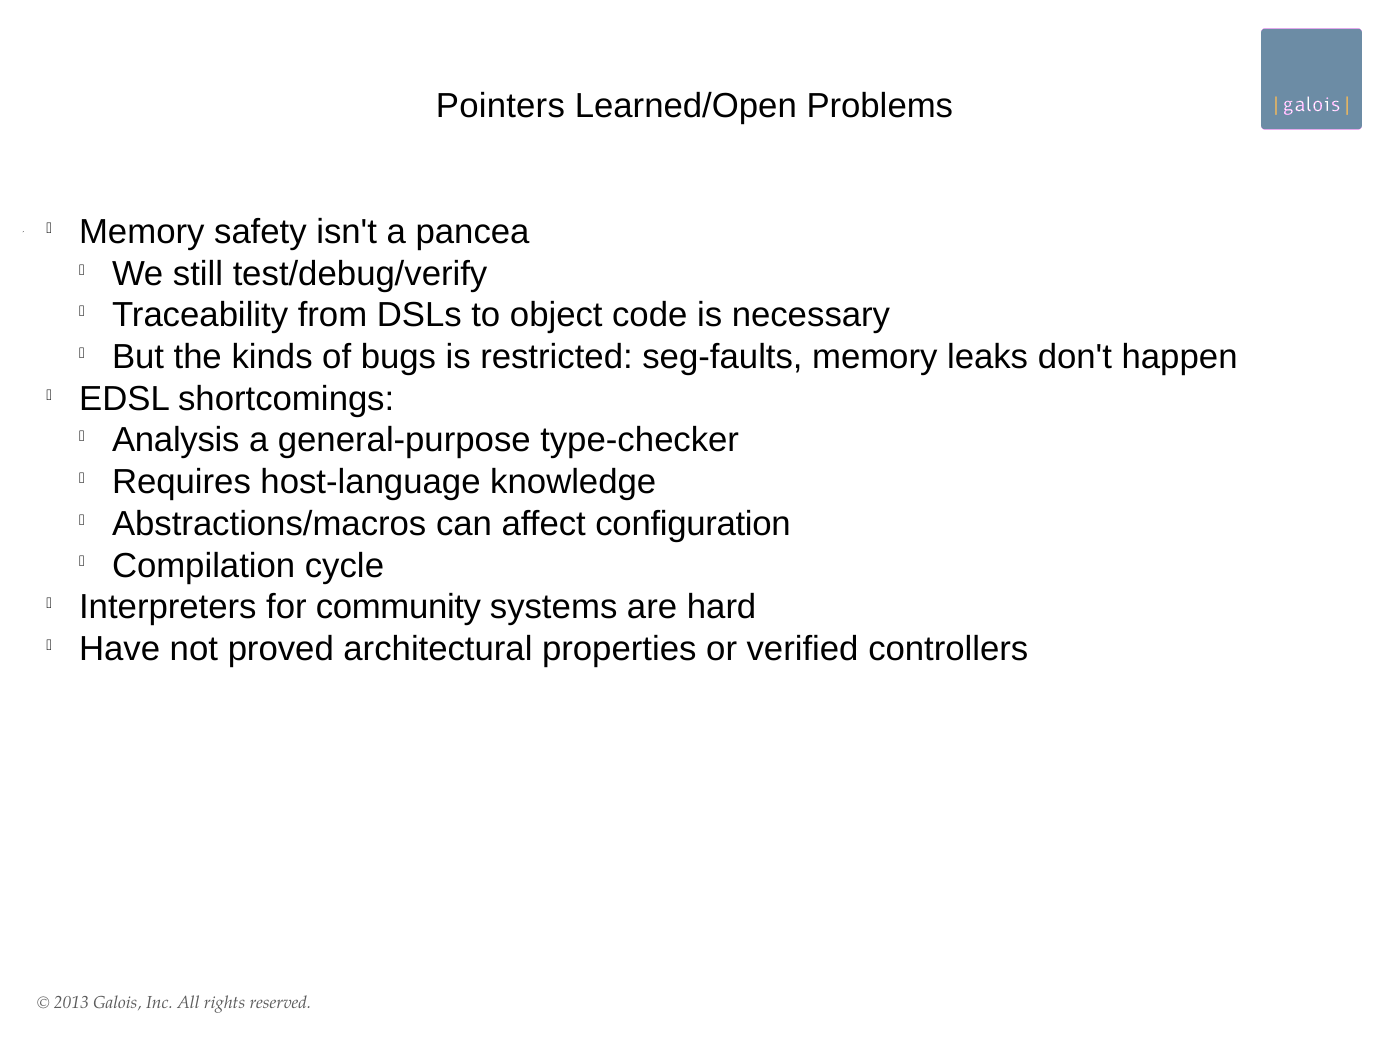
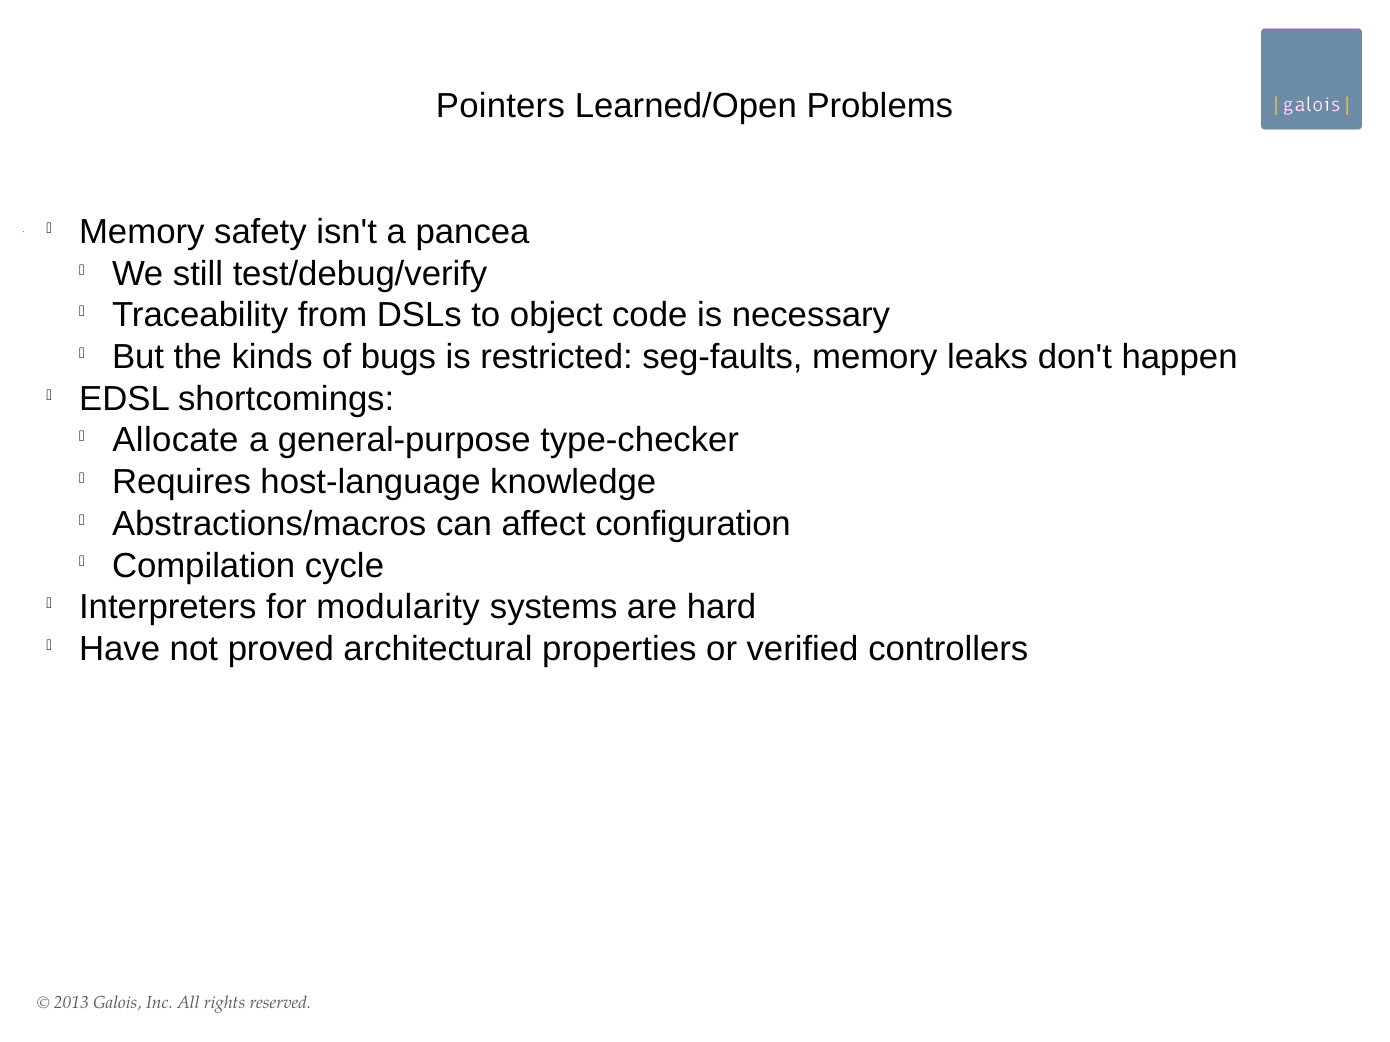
Analysis: Analysis -> Allocate (175, 441)
community: community -> modularity (398, 608)
